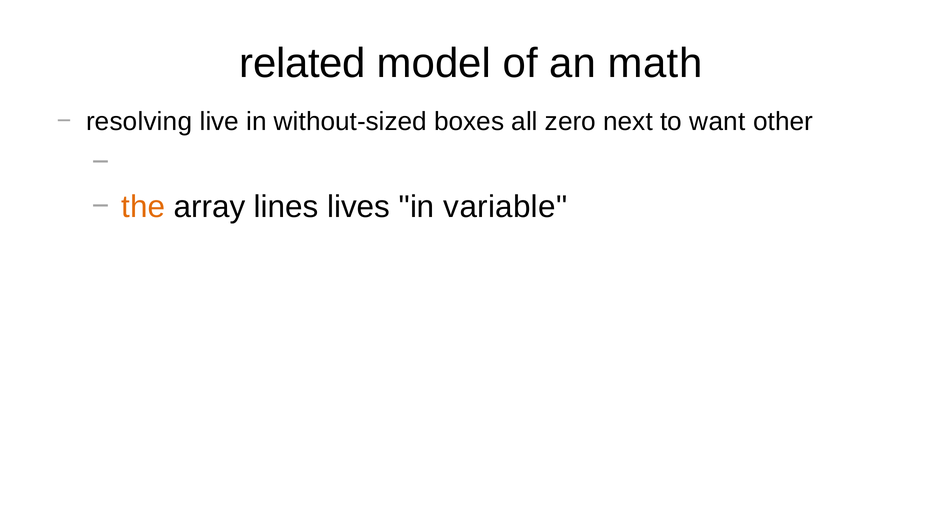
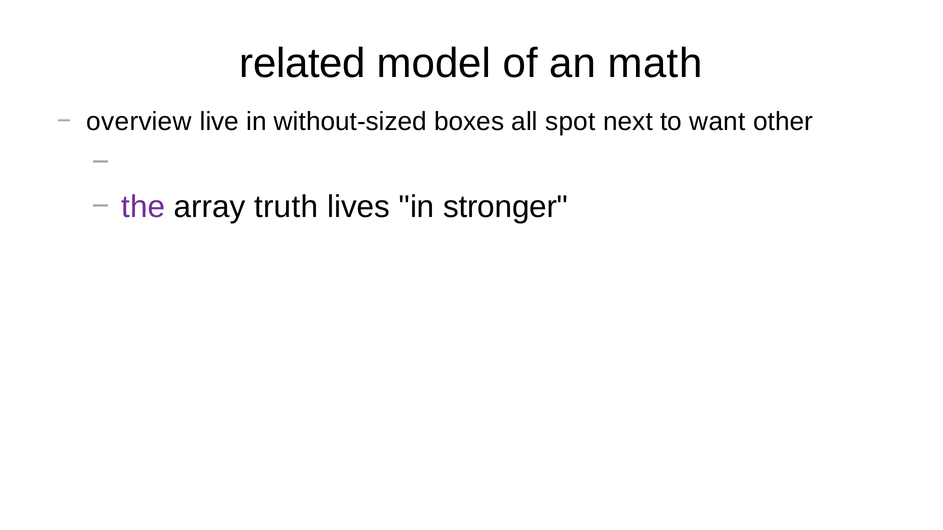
resolving: resolving -> overview (139, 122)
zero: zero -> spot (570, 122)
the colour: orange -> purple (143, 207)
lines: lines -> truth (286, 207)
variable: variable -> stronger (506, 207)
